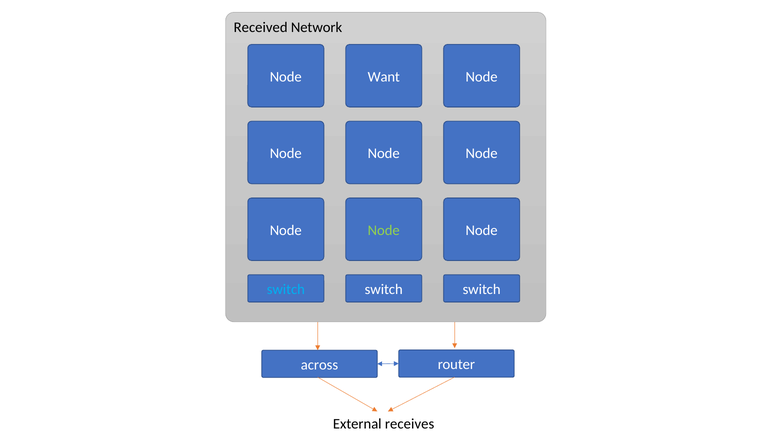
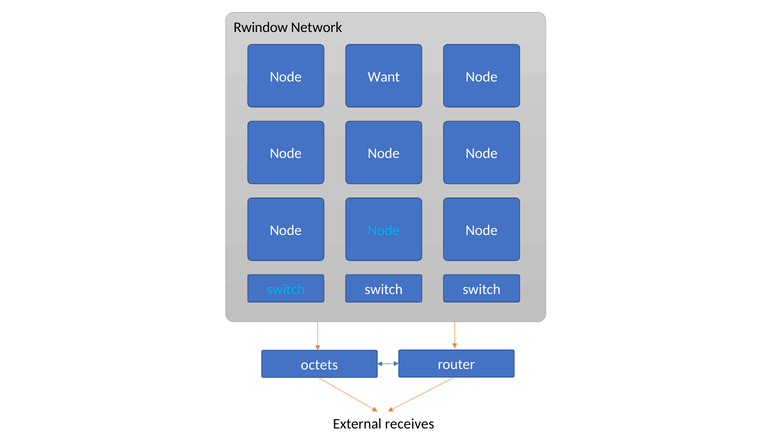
Received: Received -> Rwindow (261, 27)
Node colour: light green -> light blue (384, 230)
across: across -> octets (319, 365)
